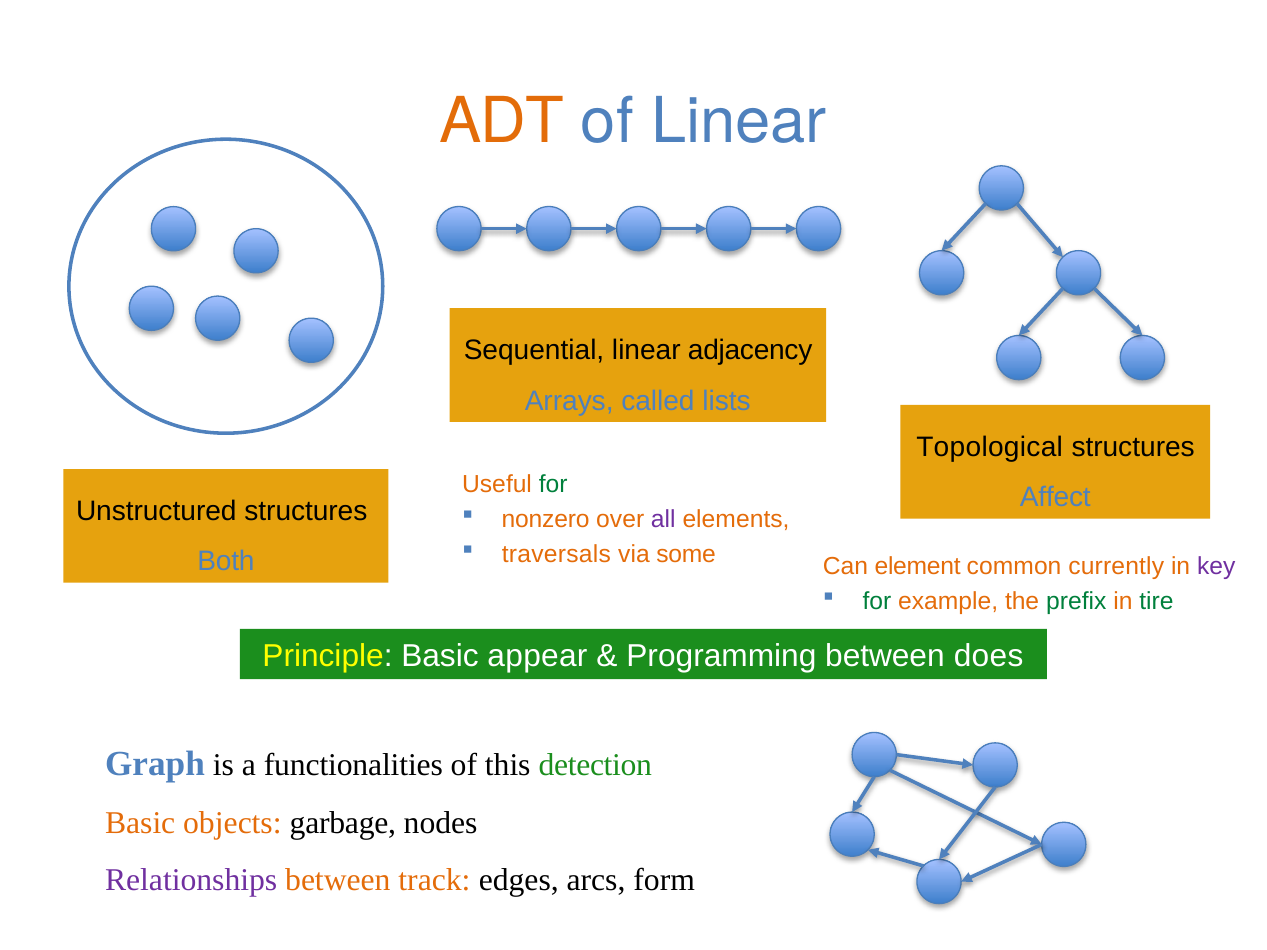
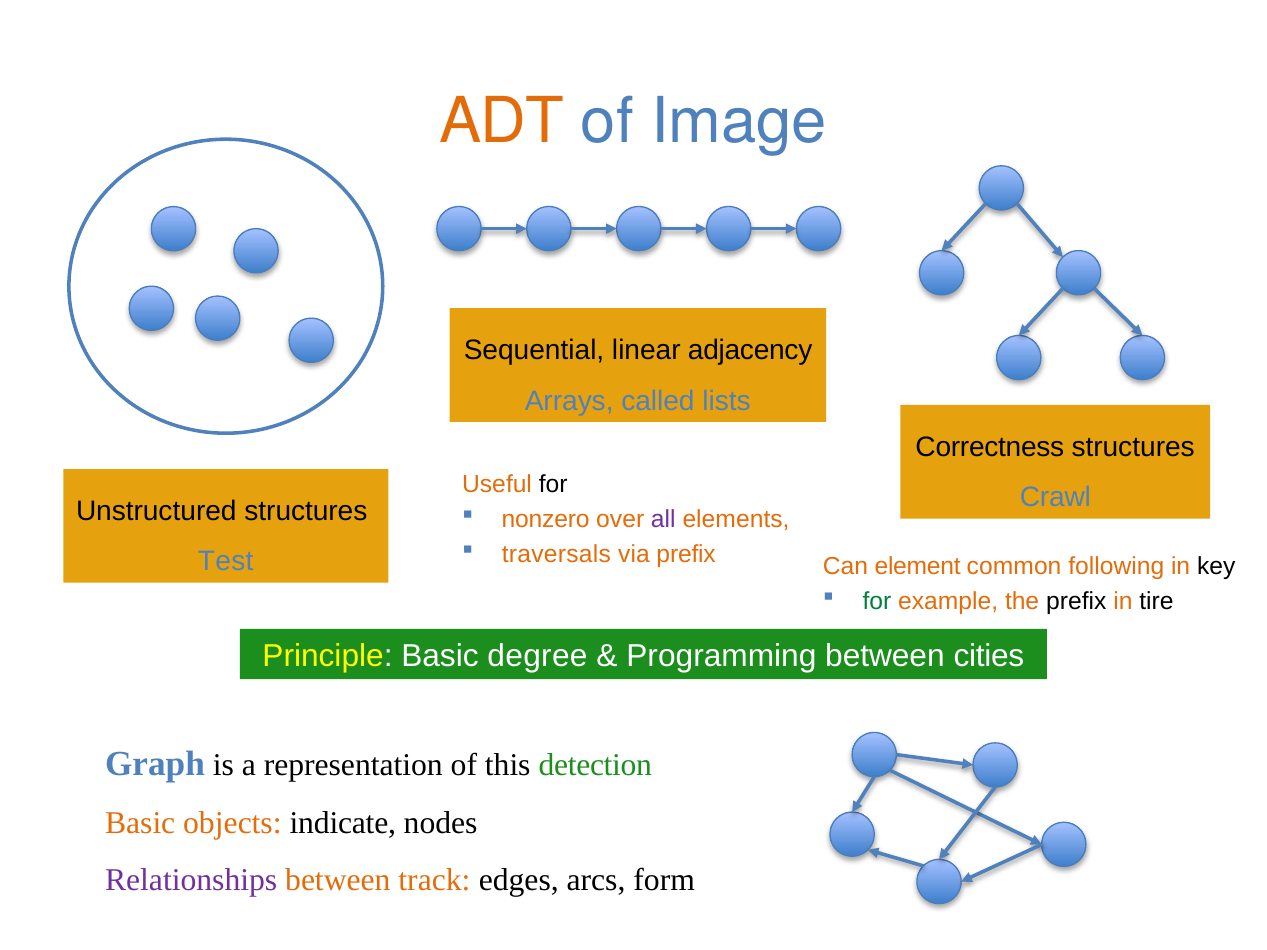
of Linear: Linear -> Image (739, 122)
Topological: Topological -> Correctness (990, 447)
for colour: green -> black (553, 484)
Affect: Affect -> Crawl (1055, 498)
via some: some -> prefix (686, 555)
currently: currently -> following (1116, 566)
key colour: purple -> black (1216, 566)
Both: Both -> Test (226, 562)
prefix colour: green -> black (1076, 602)
tire colour: green -> black (1156, 602)
appear: appear -> degree (537, 656)
does: does -> cities (989, 656)
functionalities: functionalities -> representation (353, 765)
garbage: garbage -> indicate (343, 823)
